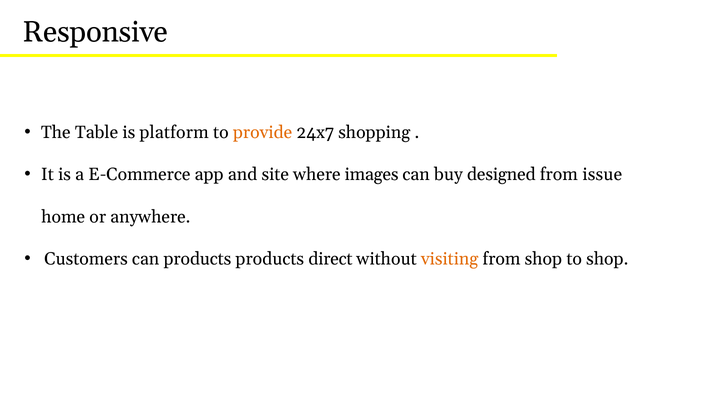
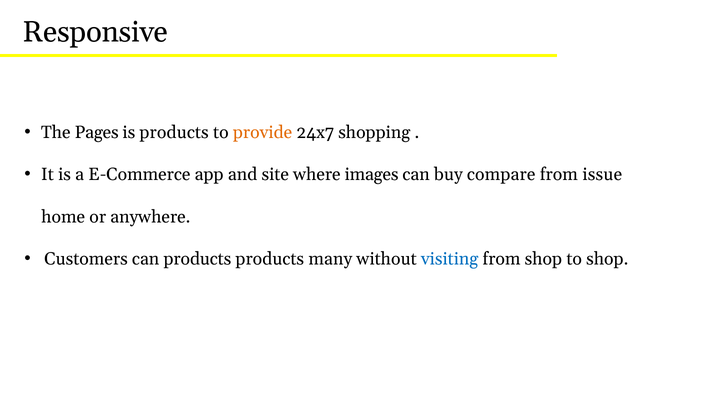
Table: Table -> Pages (97, 133)
is platform: platform -> products (174, 133)
designed: designed -> compare (501, 175)
direct: direct -> many (330, 259)
visiting colour: orange -> blue (450, 259)
